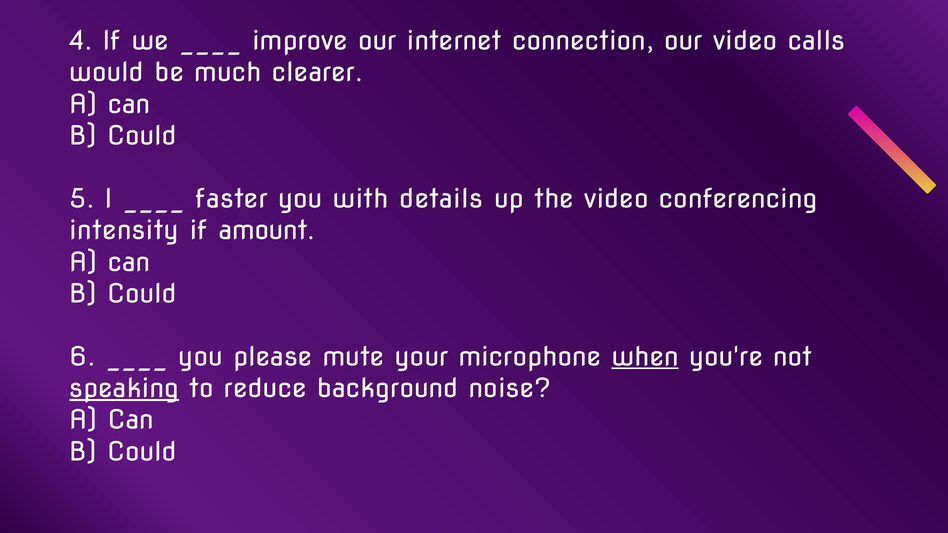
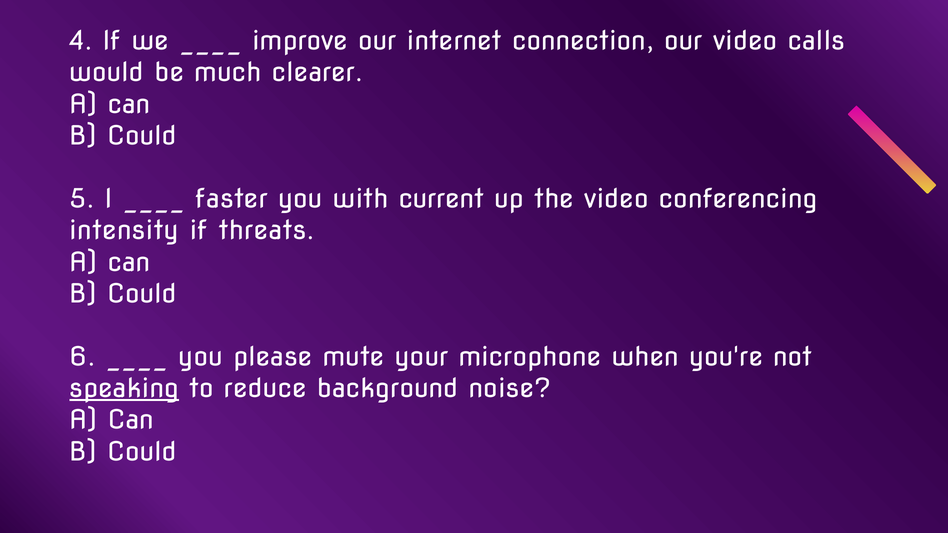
details: details -> current (441, 199)
amount: amount -> threats (267, 231)
when underline: present -> none (645, 357)
